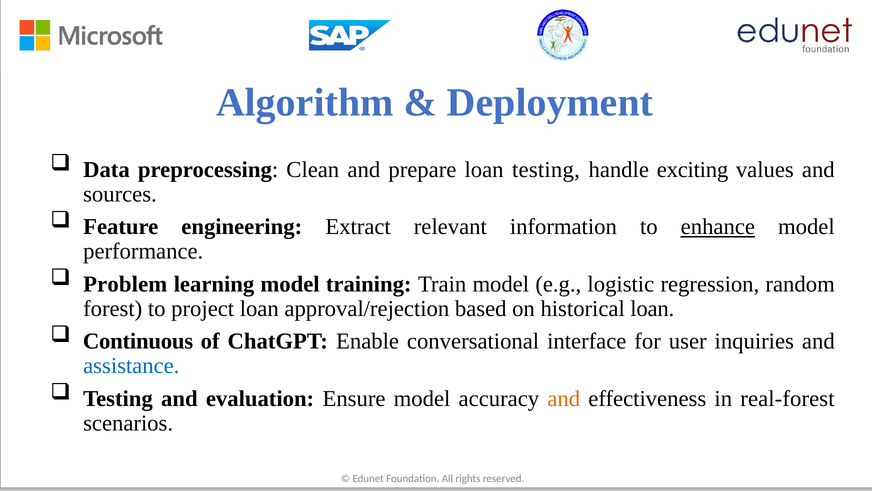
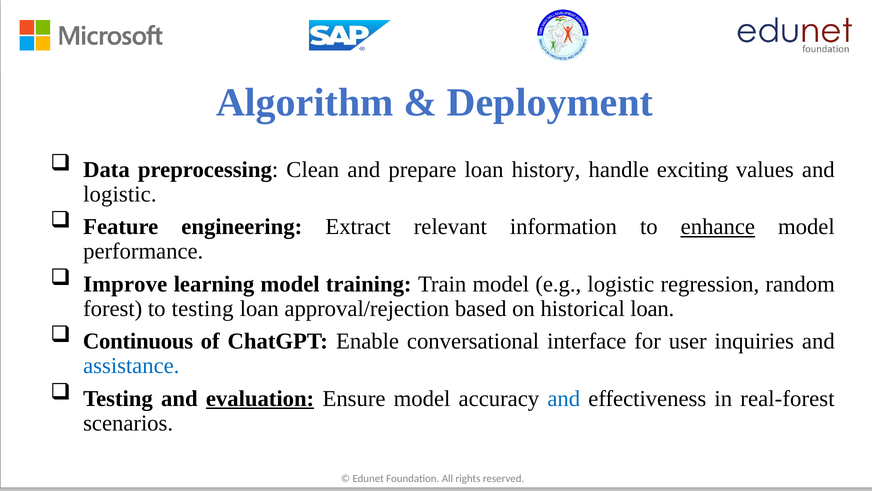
loan testing: testing -> history (546, 169)
sources: sources -> logistic (120, 194)
Problem: Problem -> Improve (125, 284)
to project: project -> testing (203, 308)
evaluation underline: none -> present (260, 398)
and colour: orange -> blue (564, 398)
